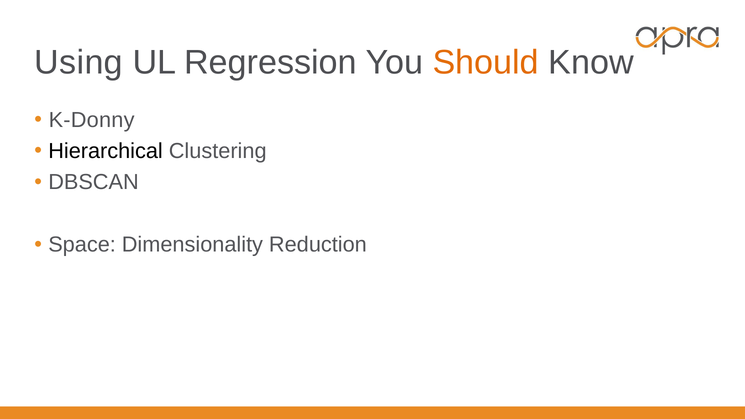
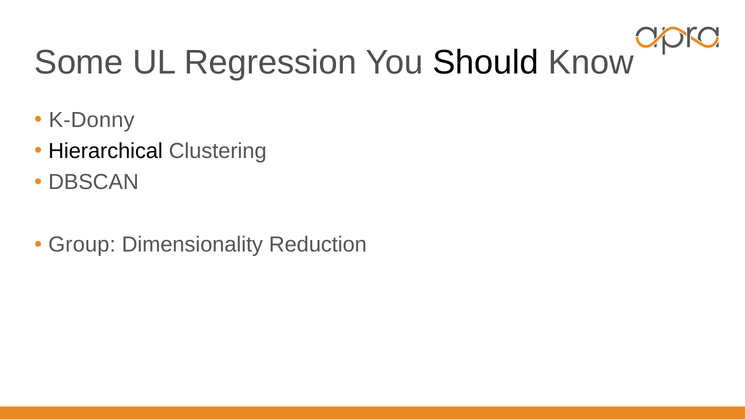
Using: Using -> Some (79, 63)
Should colour: orange -> black (486, 63)
Space: Space -> Group (82, 245)
